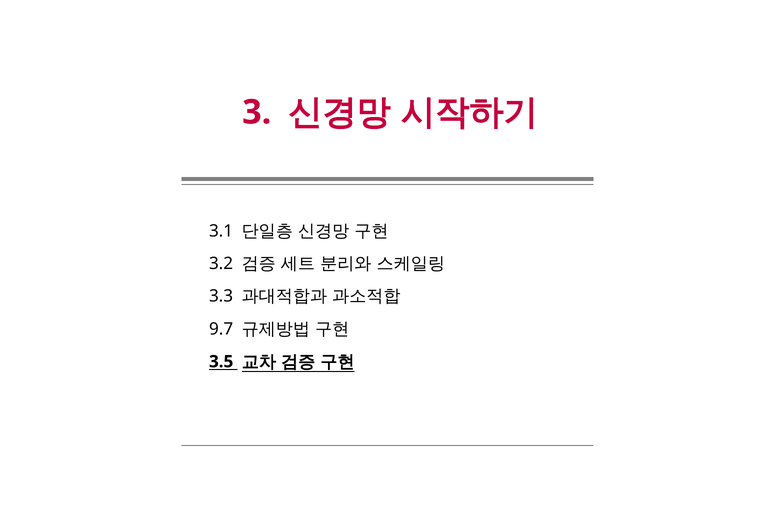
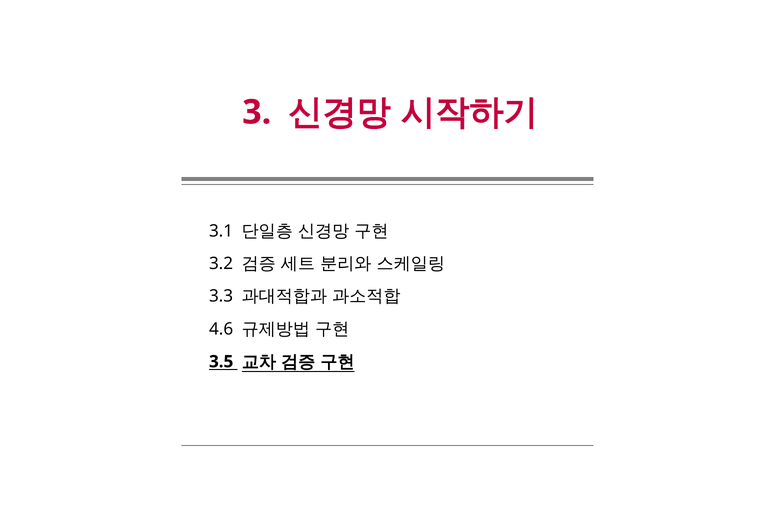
9.7: 9.7 -> 4.6 (221, 329)
